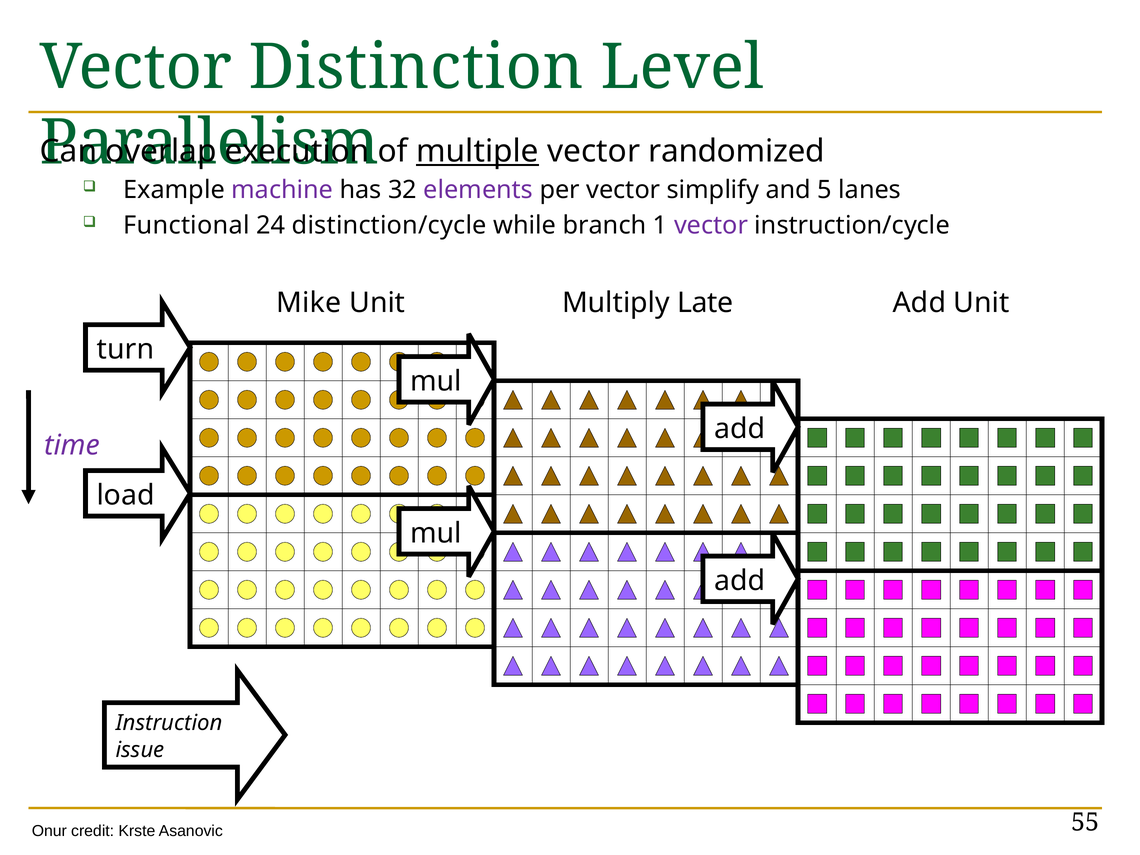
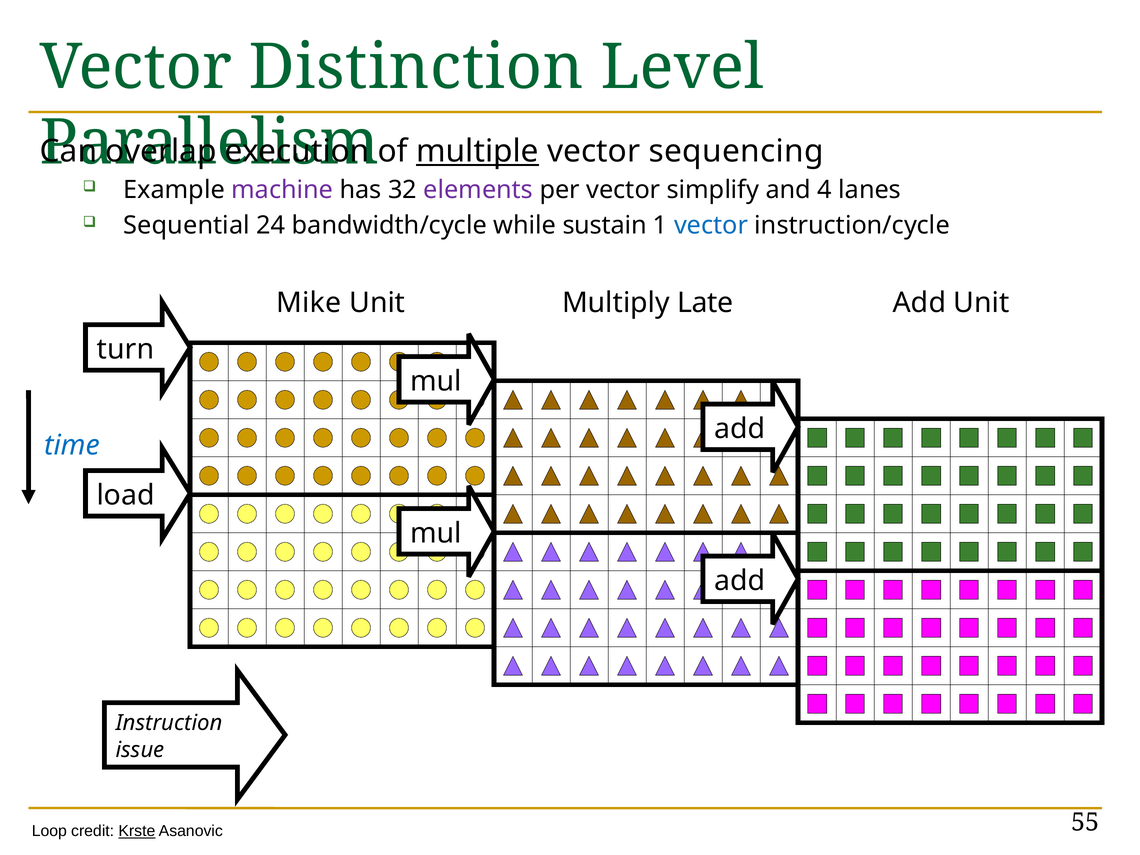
randomized: randomized -> sequencing (736, 151)
5: 5 -> 4 (825, 190)
Functional: Functional -> Sequential (187, 225)
distinction/cycle: distinction/cycle -> bandwidth/cycle (389, 225)
branch: branch -> sustain (605, 225)
vector colour: purple -> blue (711, 225)
time colour: purple -> blue (72, 445)
Onur: Onur -> Loop (49, 831)
Krste underline: none -> present (137, 831)
